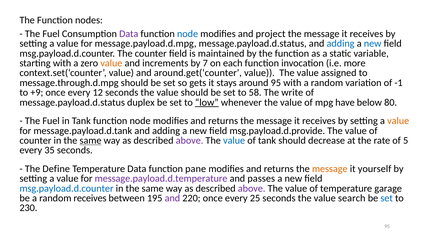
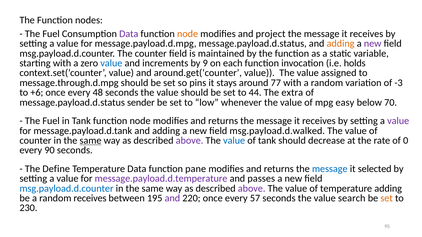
node colour: blue -> orange (188, 34)
adding colour: blue -> orange (341, 44)
new colour: blue -> purple (373, 44)
value colour: orange -> blue (111, 63)
7: 7 -> 9 (205, 63)
more: more -> holds (355, 63)
gets: gets -> pins (198, 83)
around 95: 95 -> 77 (276, 83)
-1: -1 -> -3 (399, 83)
+9: +9 -> +6 (37, 93)
12: 12 -> 48 (98, 93)
58: 58 -> 44 (255, 93)
write: write -> extra (292, 93)
duplex: duplex -> sender (141, 103)
low underline: present -> none (207, 103)
have: have -> easy (345, 103)
80: 80 -> 70 (391, 103)
value colour: orange -> purple (398, 121)
msg.payload.d.provide: msg.payload.d.provide -> msg.payload.d.walked (277, 131)
5: 5 -> 0 (406, 141)
35: 35 -> 90 (50, 151)
message colour: orange -> blue (330, 169)
yourself: yourself -> selected (375, 169)
temperature garage: garage -> adding (388, 189)
25: 25 -> 57 (255, 198)
set colour: blue -> orange (387, 198)
